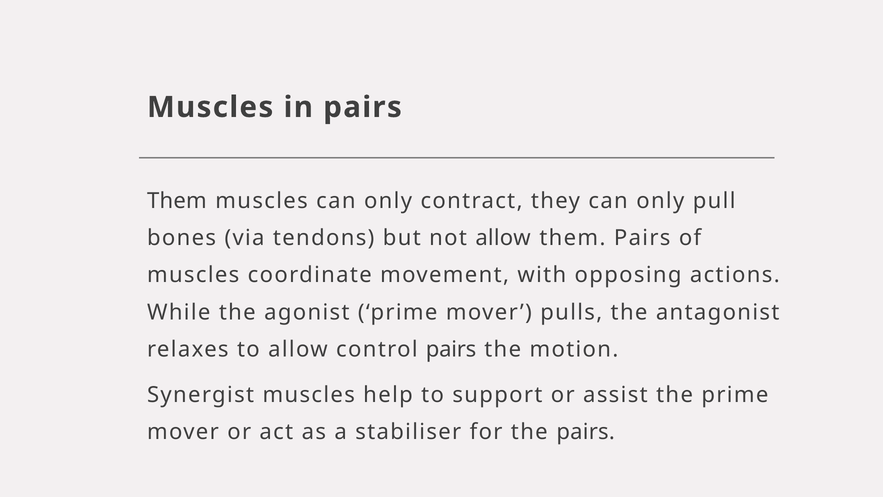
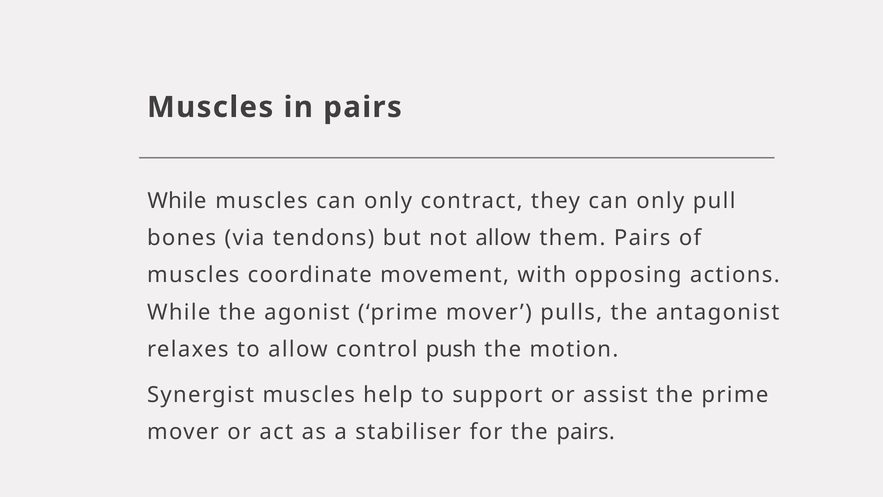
Them: Them -> While (177, 201)
control pairs: pairs -> push (451, 349)
